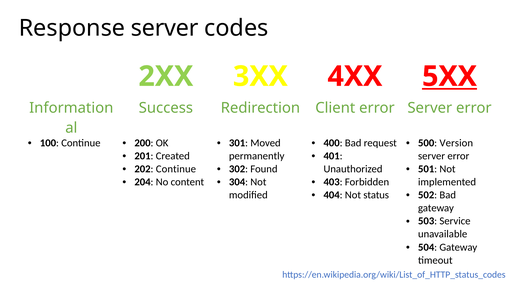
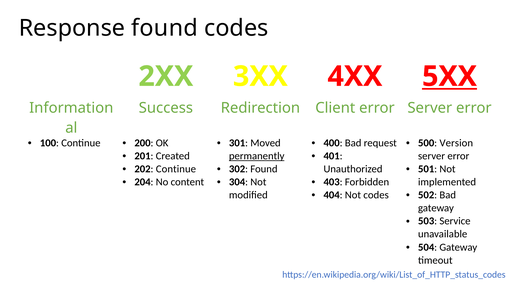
Response server: server -> found (165, 28)
permanently underline: none -> present (257, 156)
Not status: status -> codes (376, 195)
